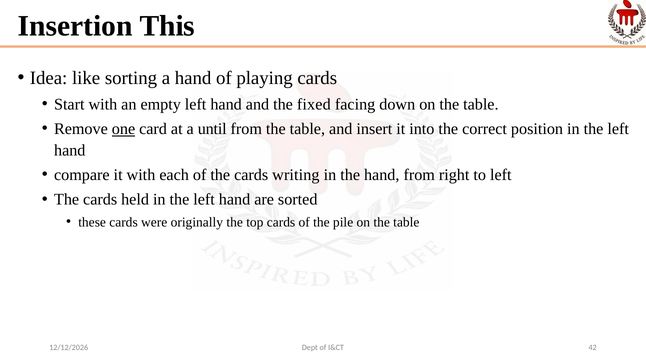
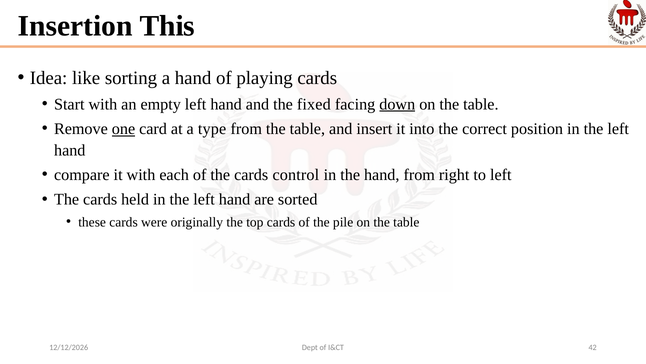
down underline: none -> present (397, 104)
until: until -> type (212, 129)
writing: writing -> control (296, 175)
